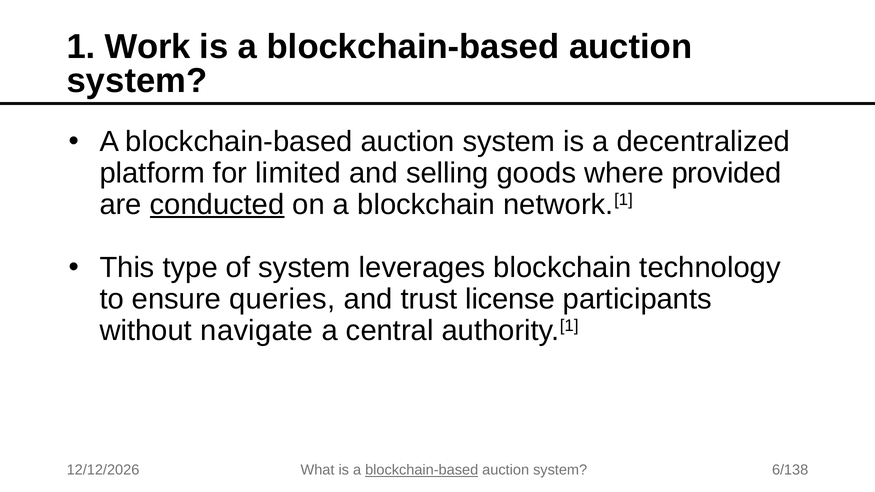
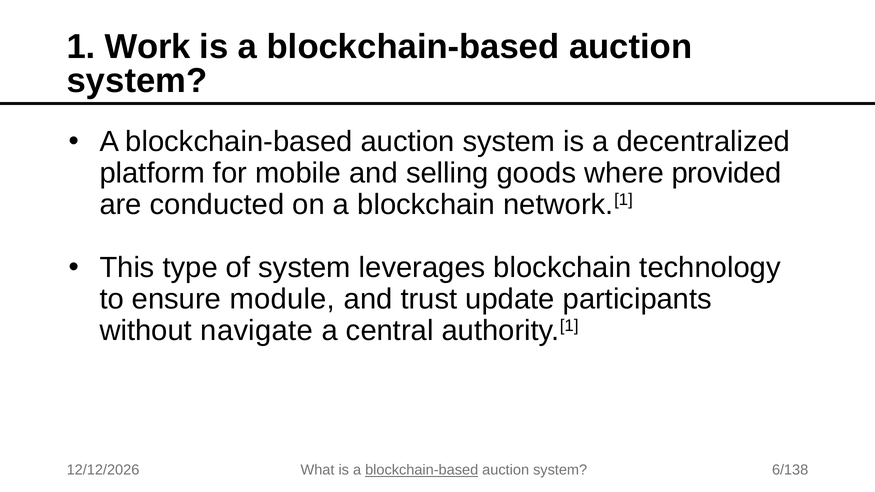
limited: limited -> mobile (298, 173)
conducted underline: present -> none (217, 205)
queries: queries -> module (282, 299)
license: license -> update (510, 299)
